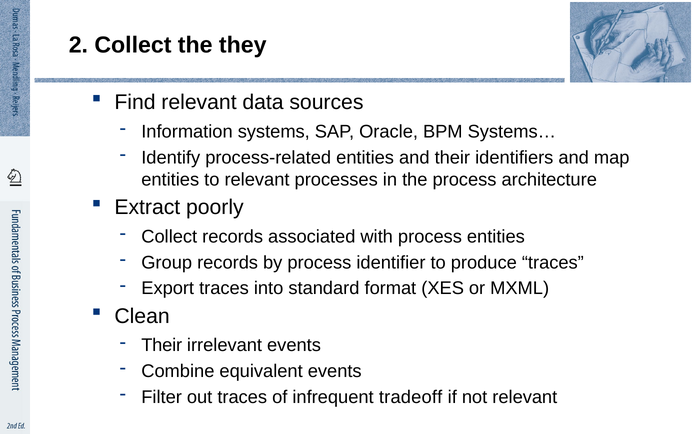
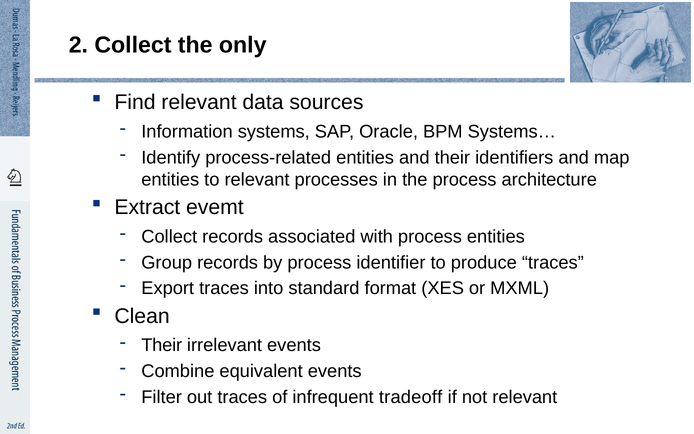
they: they -> only (243, 45)
poorly: poorly -> evemt (215, 207)
